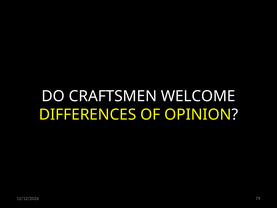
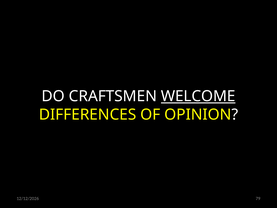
WELCOME underline: none -> present (198, 96)
